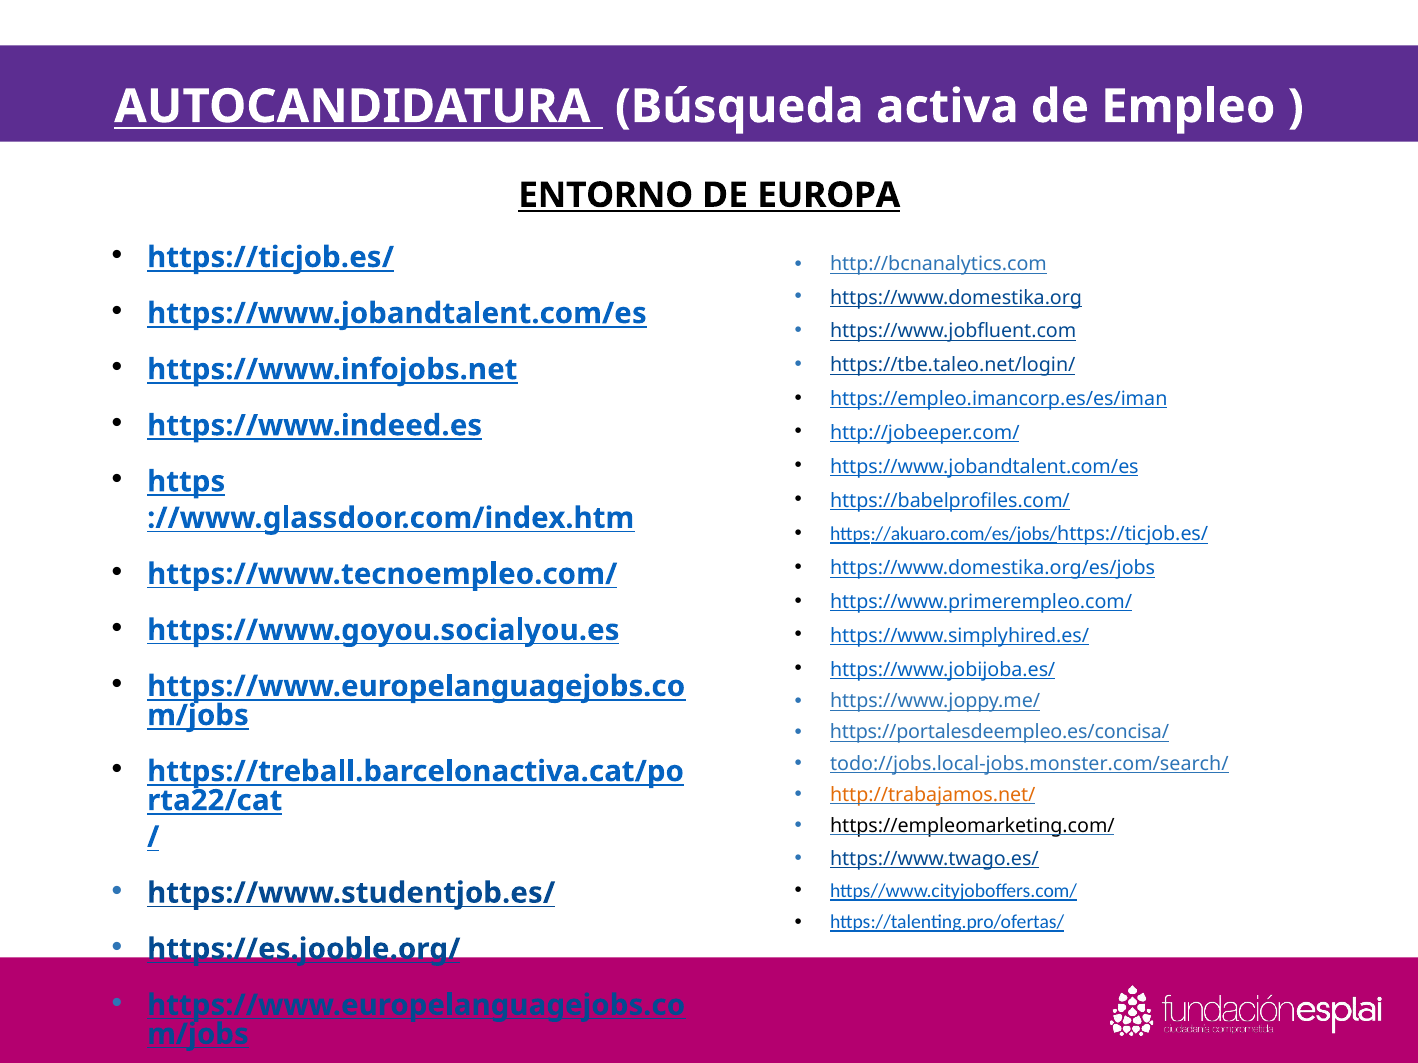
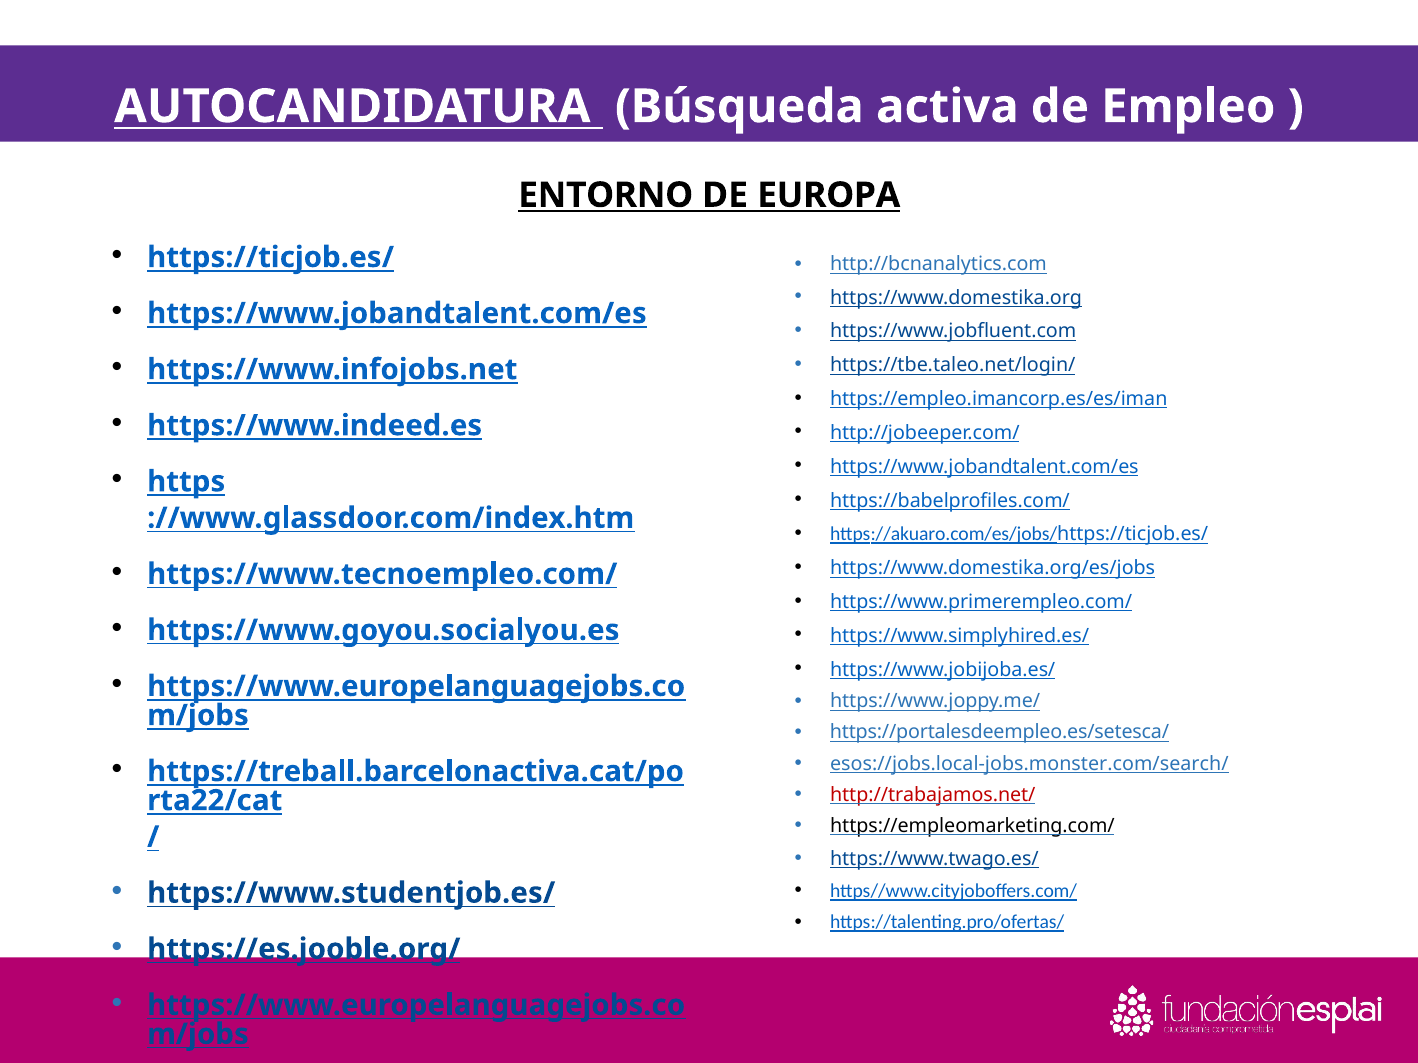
https://portalesdeempleo.es/concisa/: https://portalesdeempleo.es/concisa/ -> https://portalesdeempleo.es/setesca/ (1000, 733)
todo://jobs.local-jobs.monster.com/search/: todo://jobs.local-jobs.monster.com/search/ -> esos://jobs.local-jobs.monster.com/search/ (1029, 764)
http://trabajamos.net/ colour: orange -> red (933, 795)
